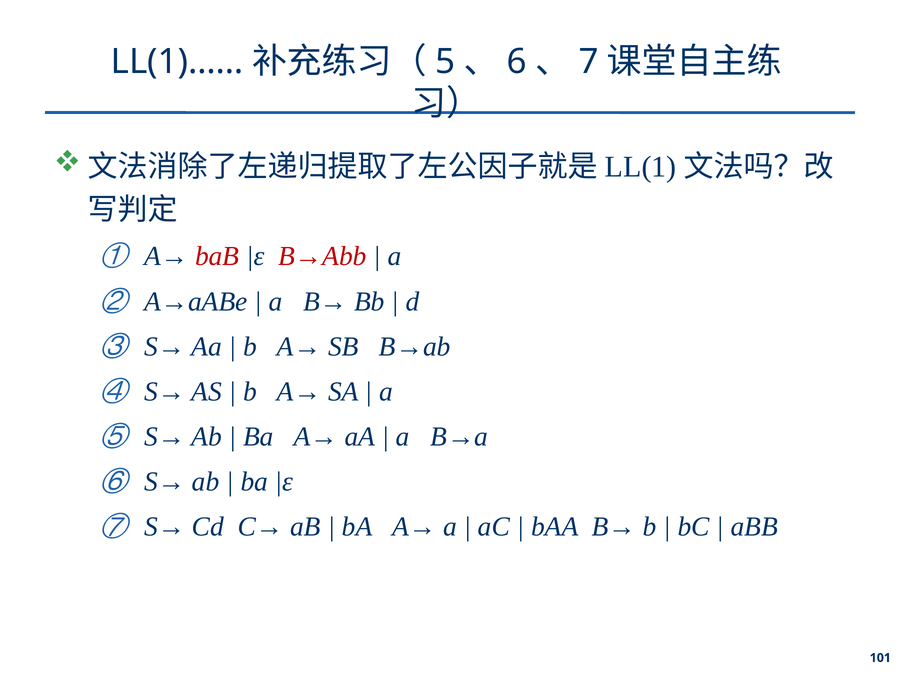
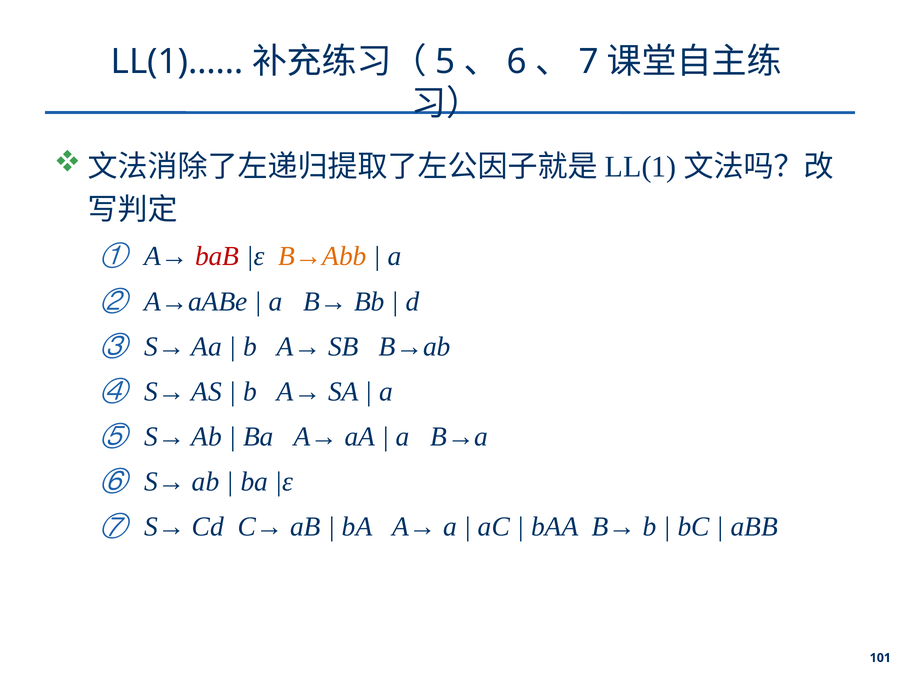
B→Abb colour: red -> orange (322, 256)
